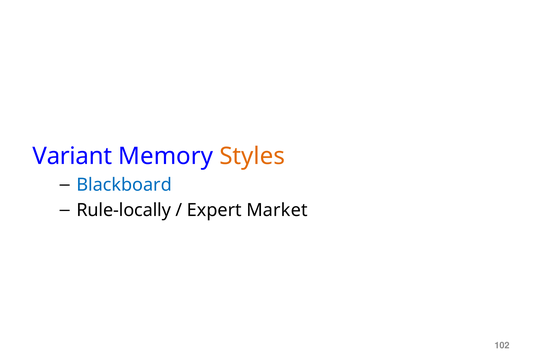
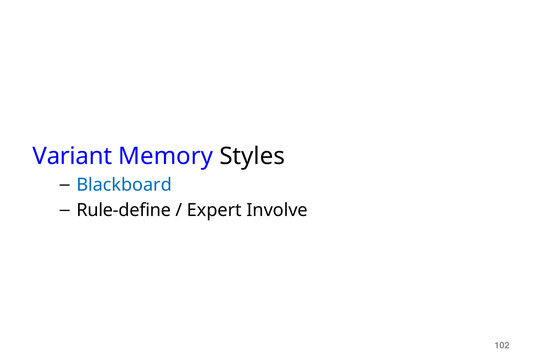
Styles colour: orange -> black (252, 156)
Rule-locally: Rule-locally -> Rule-define (124, 210)
Market: Market -> Involve (277, 210)
